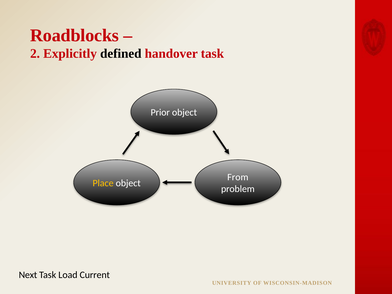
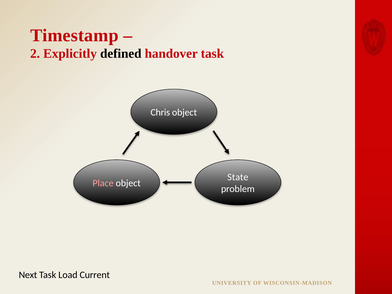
Roadblocks: Roadblocks -> Timestamp (74, 35)
Prior: Prior -> Chris (160, 112)
From: From -> State (238, 177)
Place colour: yellow -> pink (103, 183)
